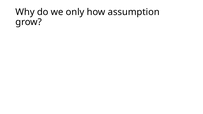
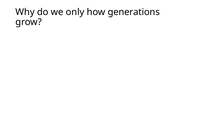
assumption: assumption -> generations (134, 12)
